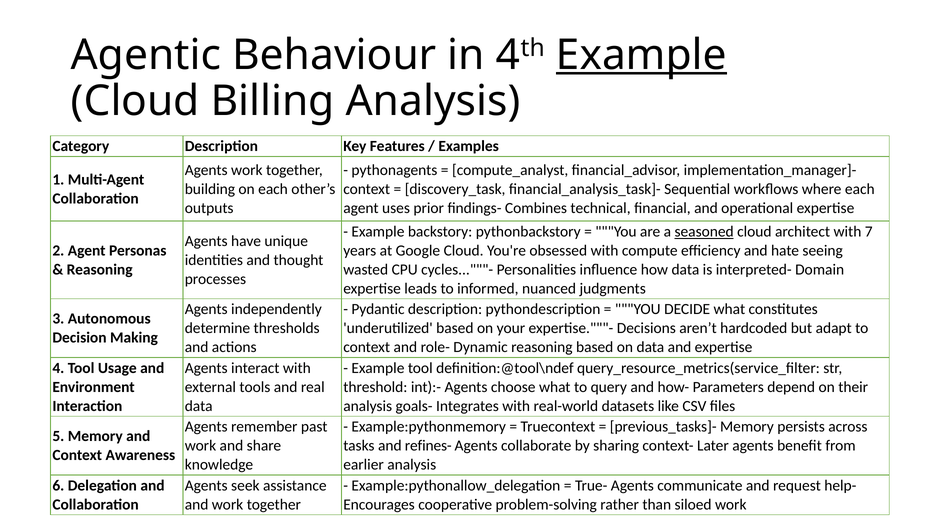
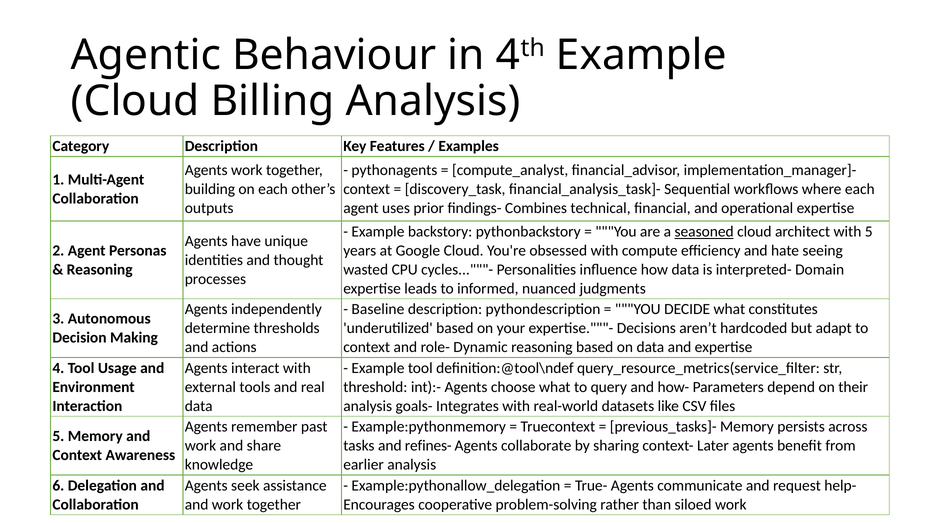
Example underline: present -> none (641, 55)
with 7: 7 -> 5 (869, 231)
Pydantic: Pydantic -> Baseline (378, 309)
